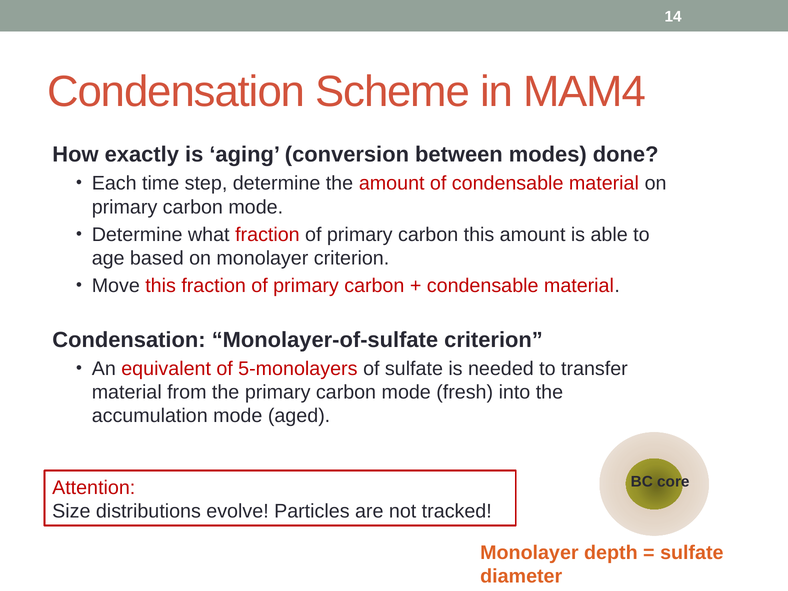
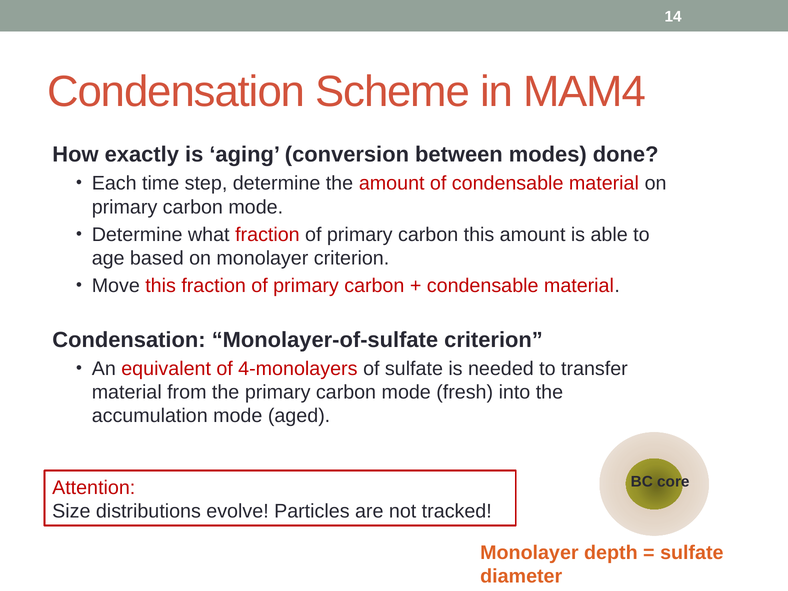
5-monolayers: 5-monolayers -> 4-monolayers (298, 369)
